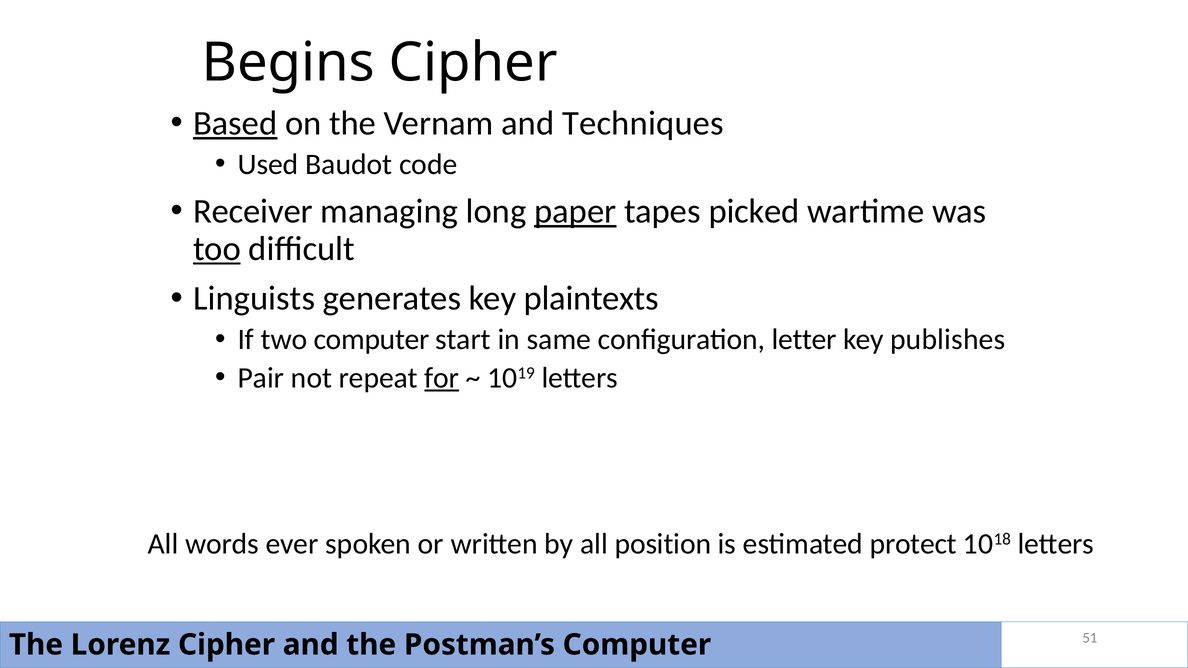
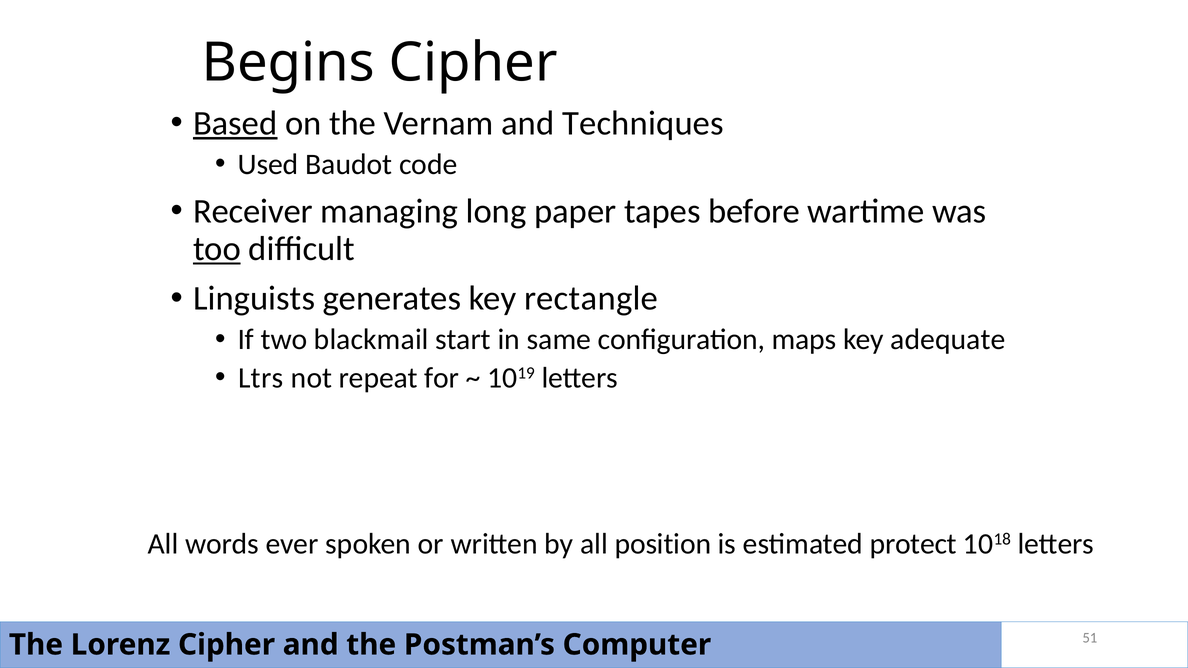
paper underline: present -> none (575, 211)
picked: picked -> before (754, 211)
plaintexts: plaintexts -> rectangle (591, 299)
two computer: computer -> blackmail (371, 340)
letter: letter -> maps (804, 340)
publishes: publishes -> adequate (948, 340)
Pair: Pair -> Ltrs (261, 378)
for underline: present -> none (442, 378)
